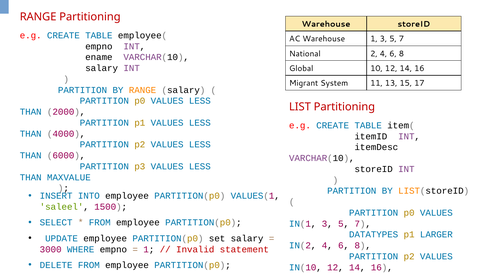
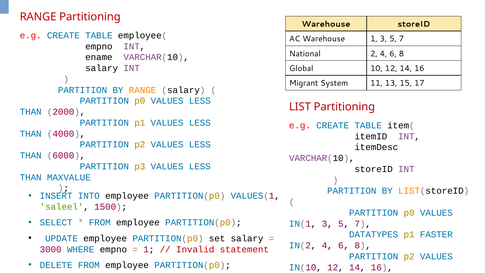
LARGER: LARGER -> FASTER (436, 234)
